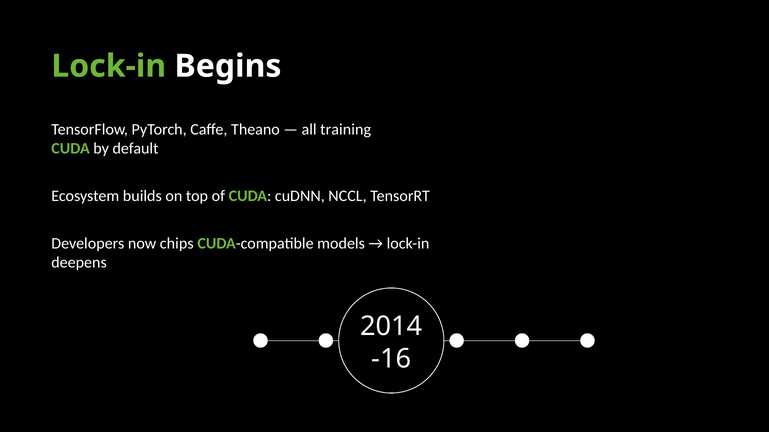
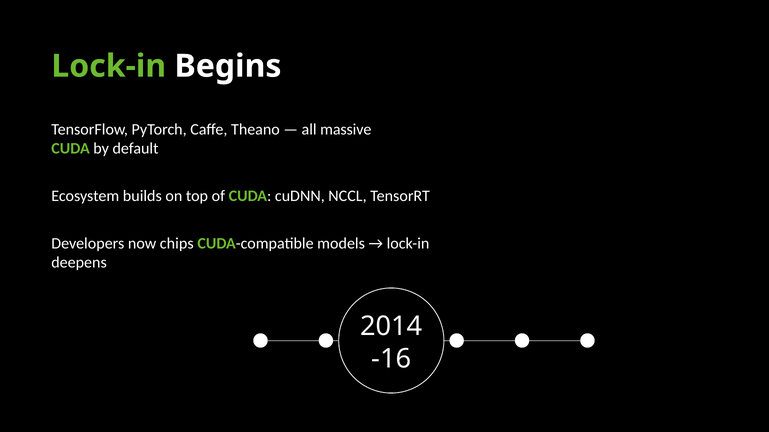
training: training -> massive (346, 129)
